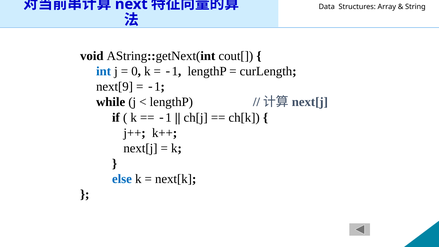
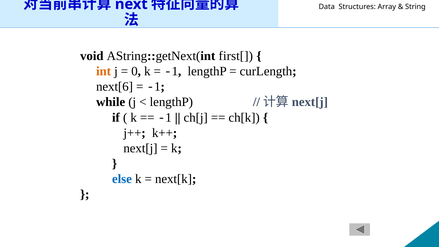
cout[: cout[ -> first[ (236, 56)
int colour: blue -> orange (104, 71)
next[9: next[9 -> next[6 (115, 87)
